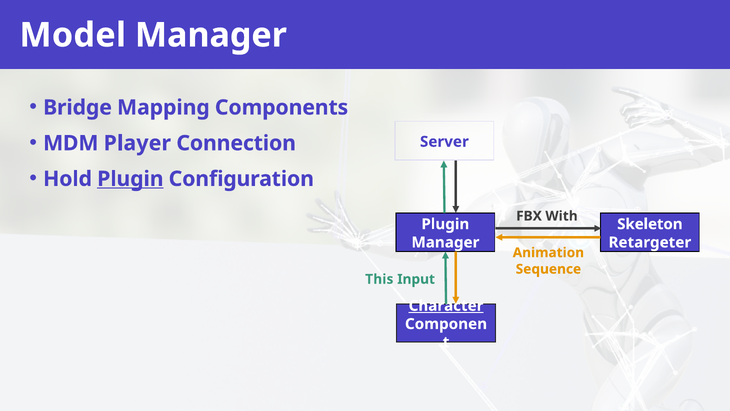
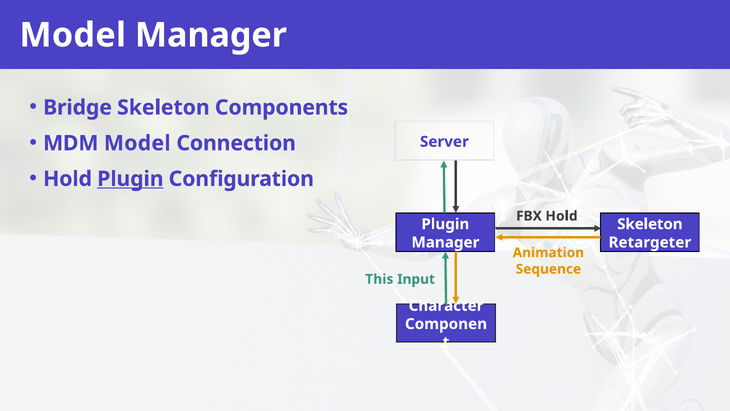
Bridge Mapping: Mapping -> Skeleton (163, 107)
MDM Player: Player -> Model (137, 143)
FBX With: With -> Hold (561, 216)
Character underline: present -> none (446, 305)
